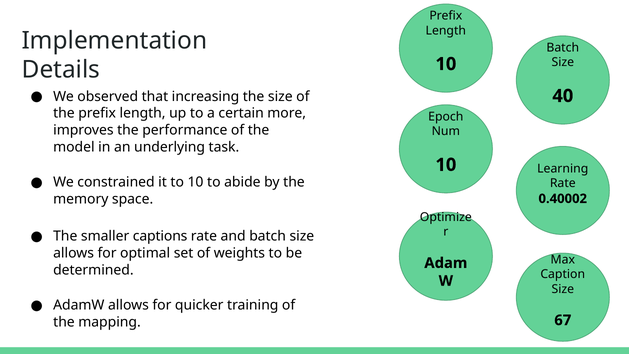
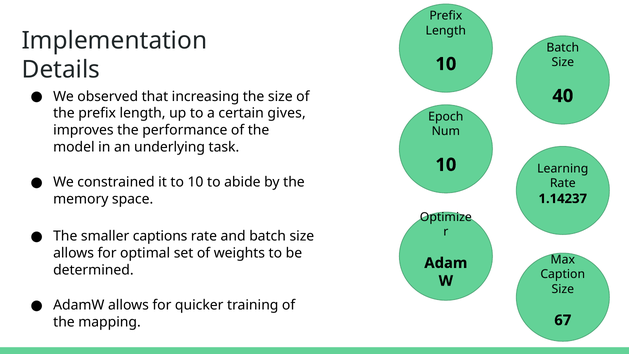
more: more -> gives (287, 113)
0.40002: 0.40002 -> 1.14237 (563, 199)
